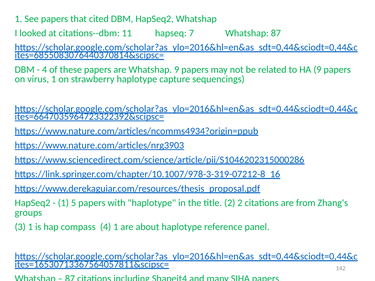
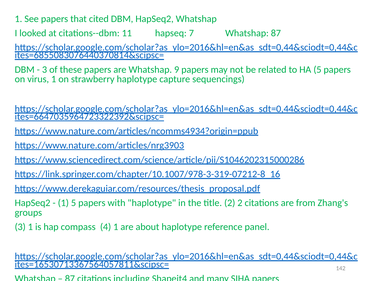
4: 4 -> 3 (45, 70)
HA 9: 9 -> 5 (317, 70)
